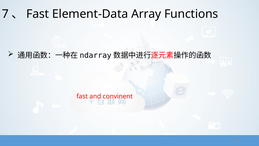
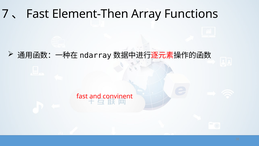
Element-Data: Element-Data -> Element-Then (90, 14)
